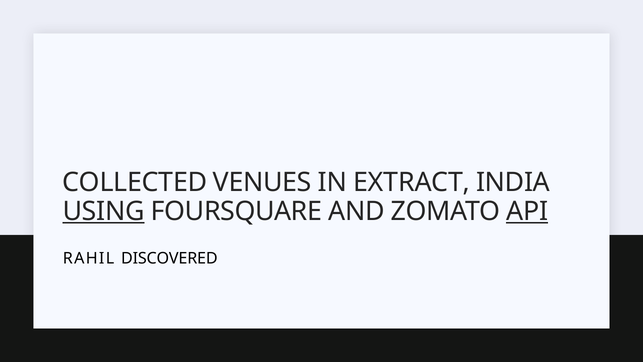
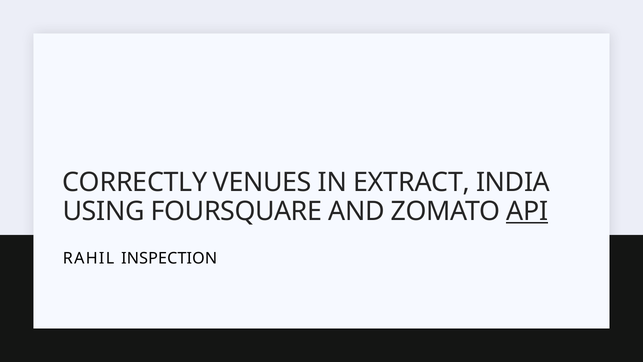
COLLECTED: COLLECTED -> CORRECTLY (135, 182)
USING underline: present -> none (104, 211)
DISCOVERED: DISCOVERED -> INSPECTION (169, 258)
